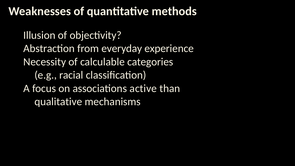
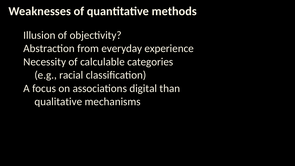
active: active -> digital (143, 88)
